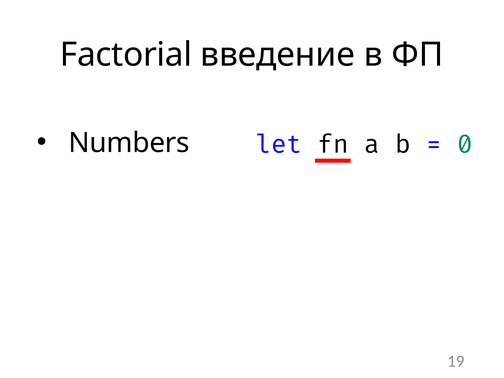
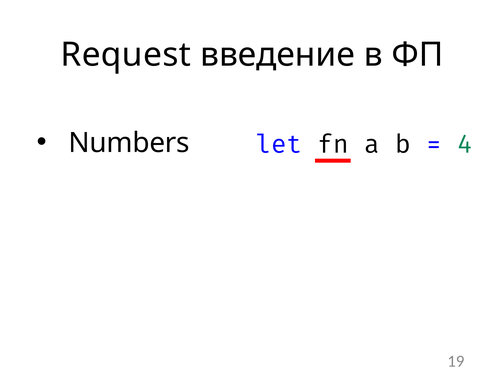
Factorial: Factorial -> Request (126, 55)
0: 0 -> 4 (465, 144)
